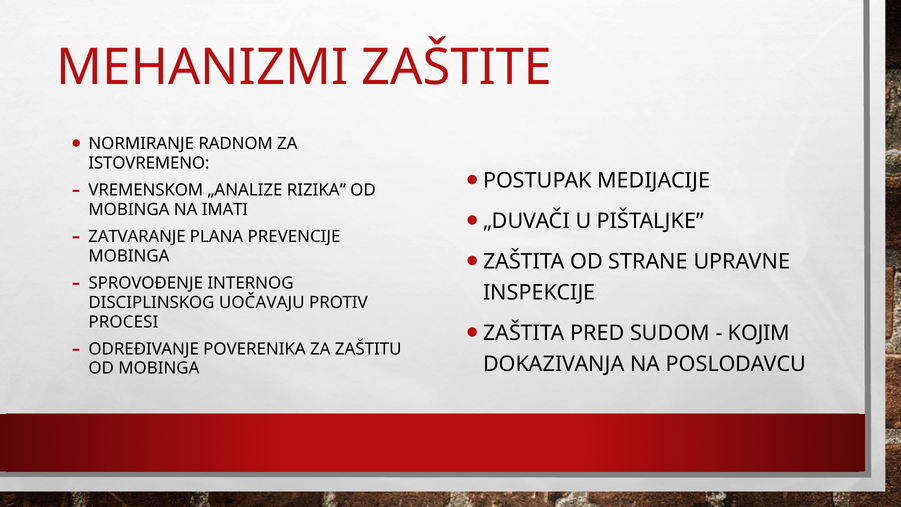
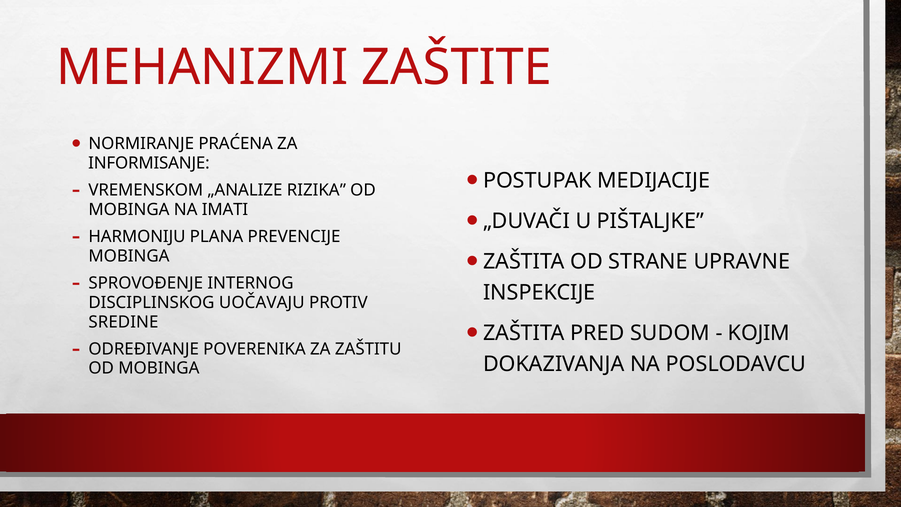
RADNOM: RADNOM -> PRAĆENA (236, 144)
ISTOVREMENO: ISTOVREMENO -> INFORMISANJE (149, 163)
ZATVARANJE: ZATVARANJE -> HARMONIJU (137, 237)
PROCESI: PROCESI -> SREDINE (123, 322)
